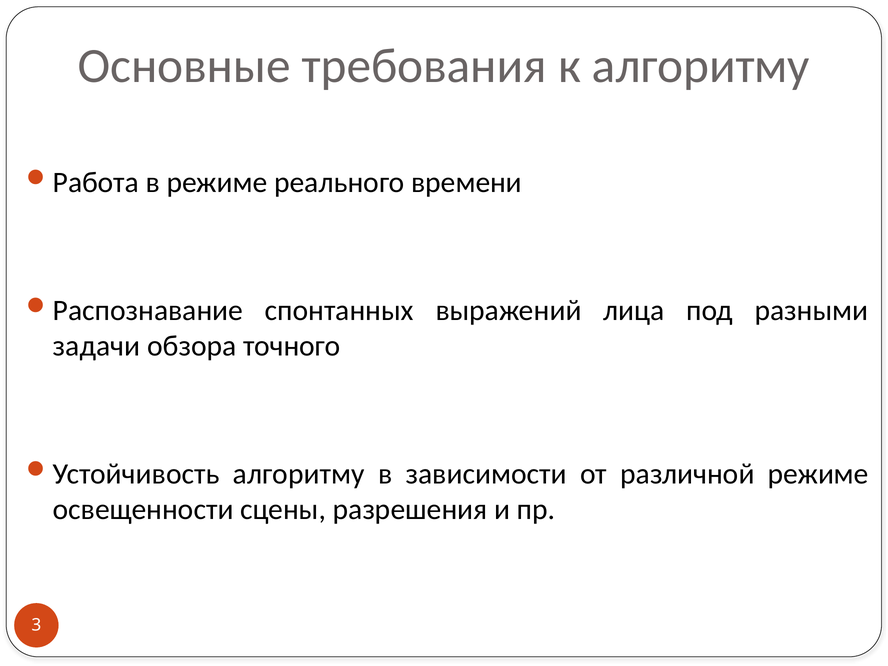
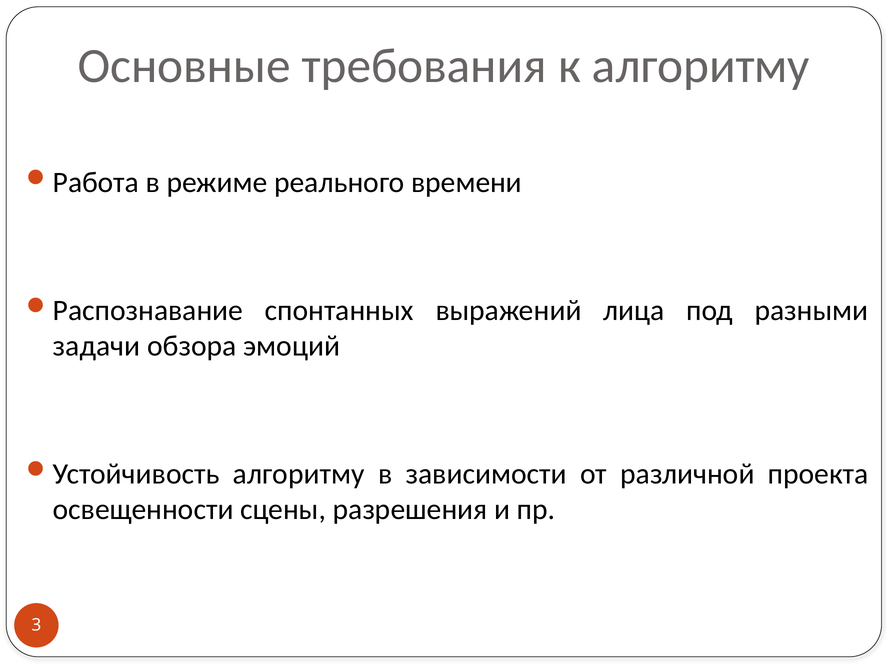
точного: точного -> эмоций (292, 346)
различной режиме: режиме -> проекта (818, 474)
